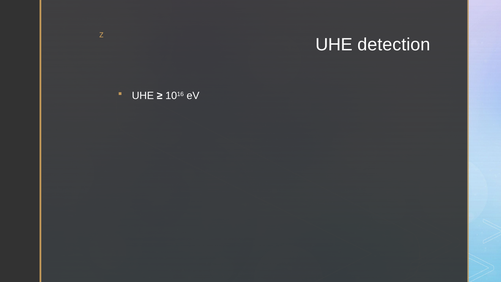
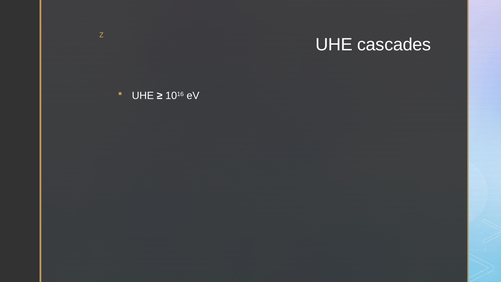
detection: detection -> cascades (394, 45)
